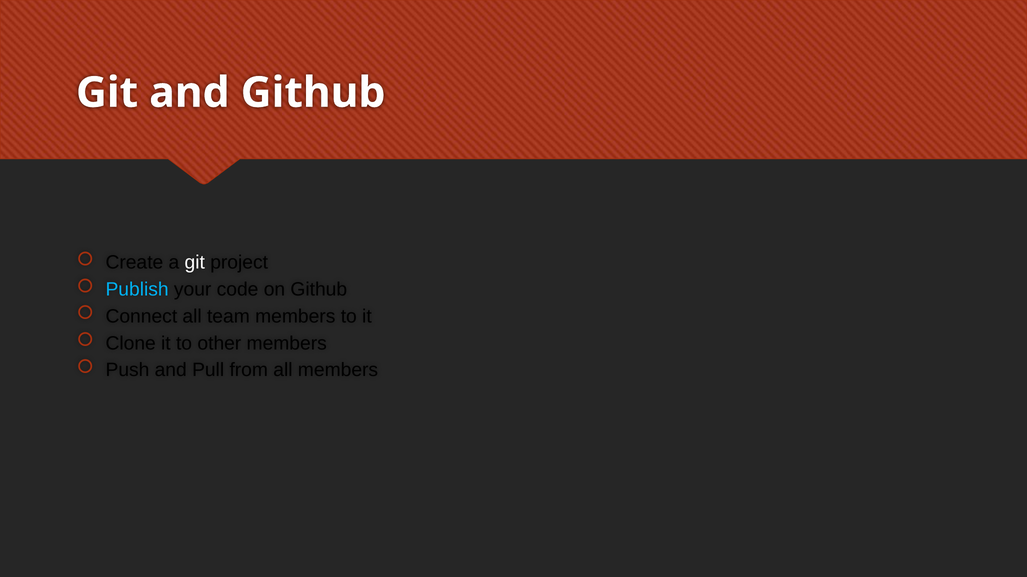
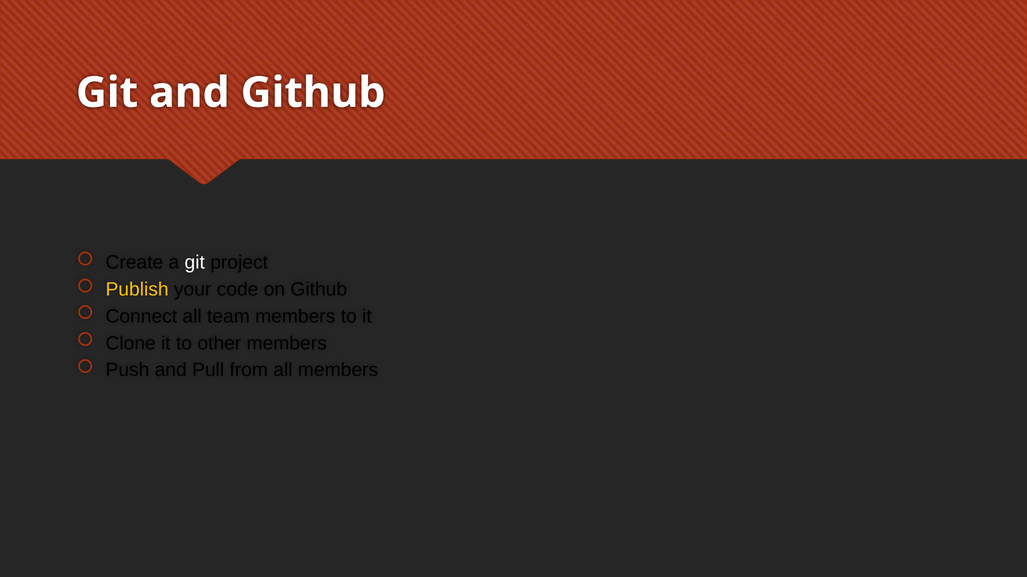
Publish colour: light blue -> yellow (137, 290)
